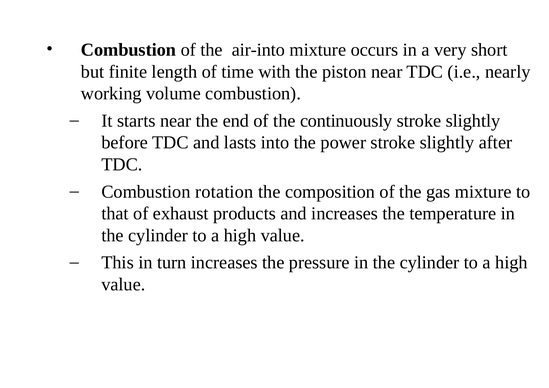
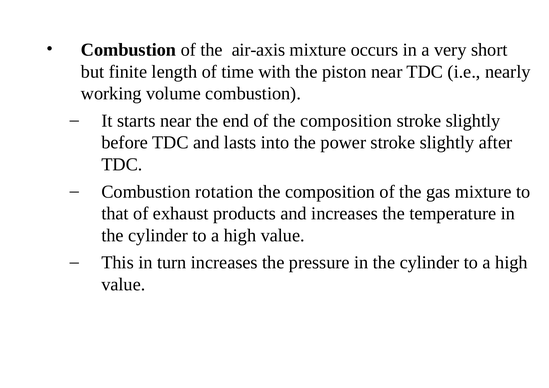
air-into: air-into -> air-axis (258, 50)
of the continuously: continuously -> composition (346, 121)
